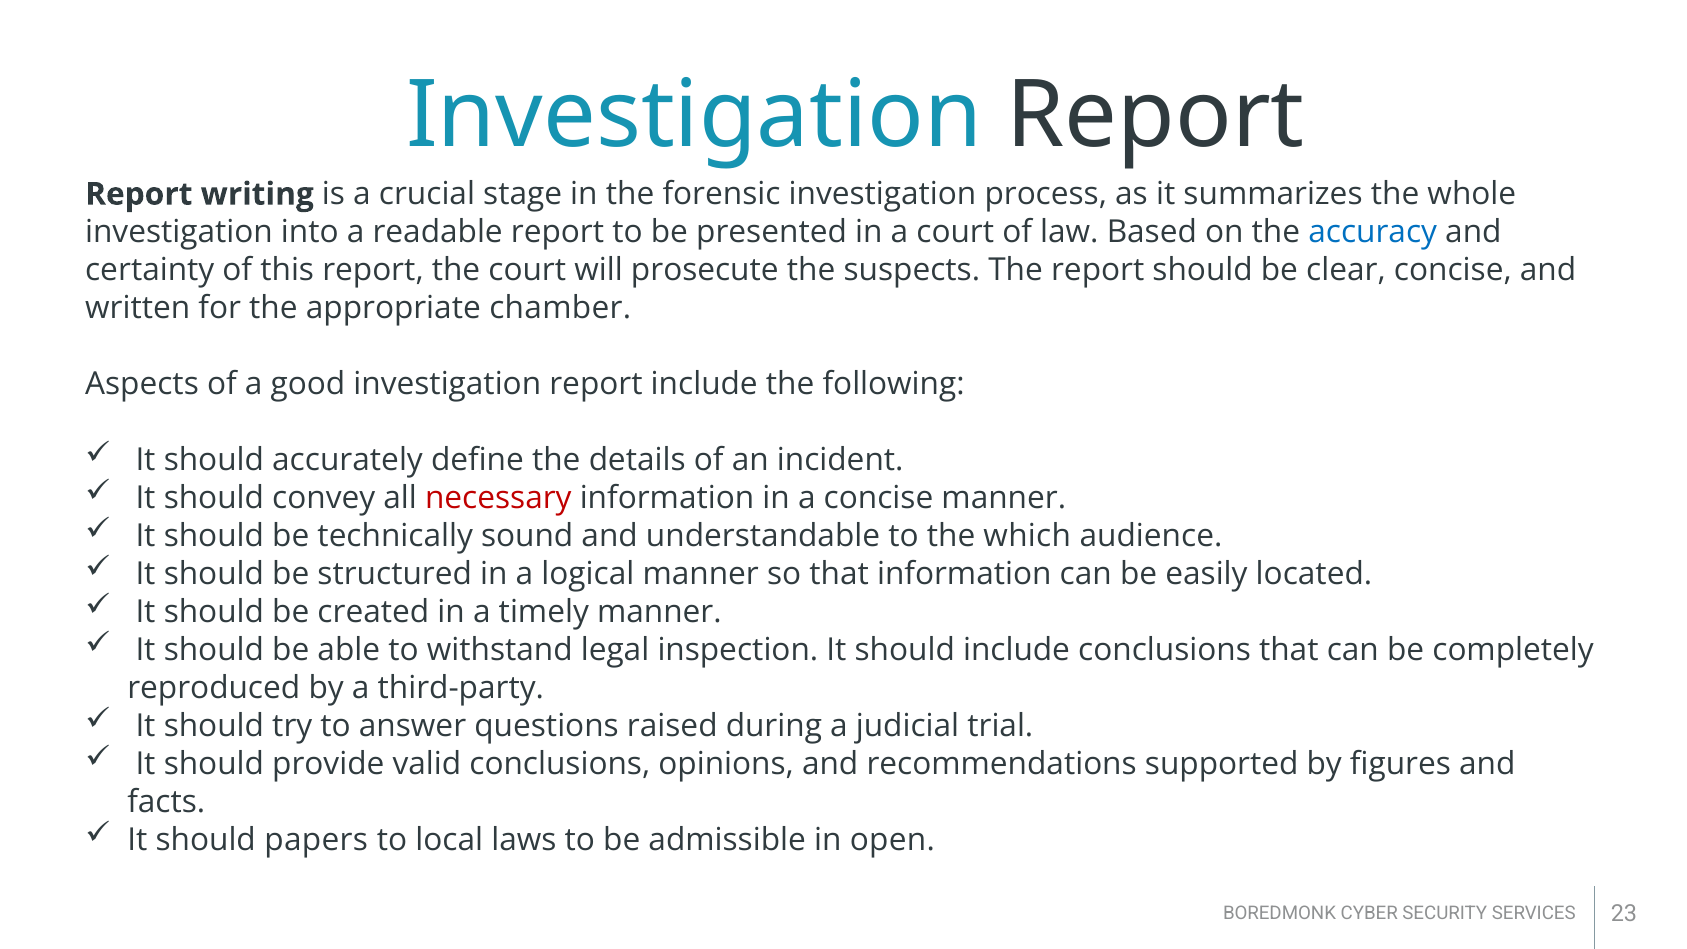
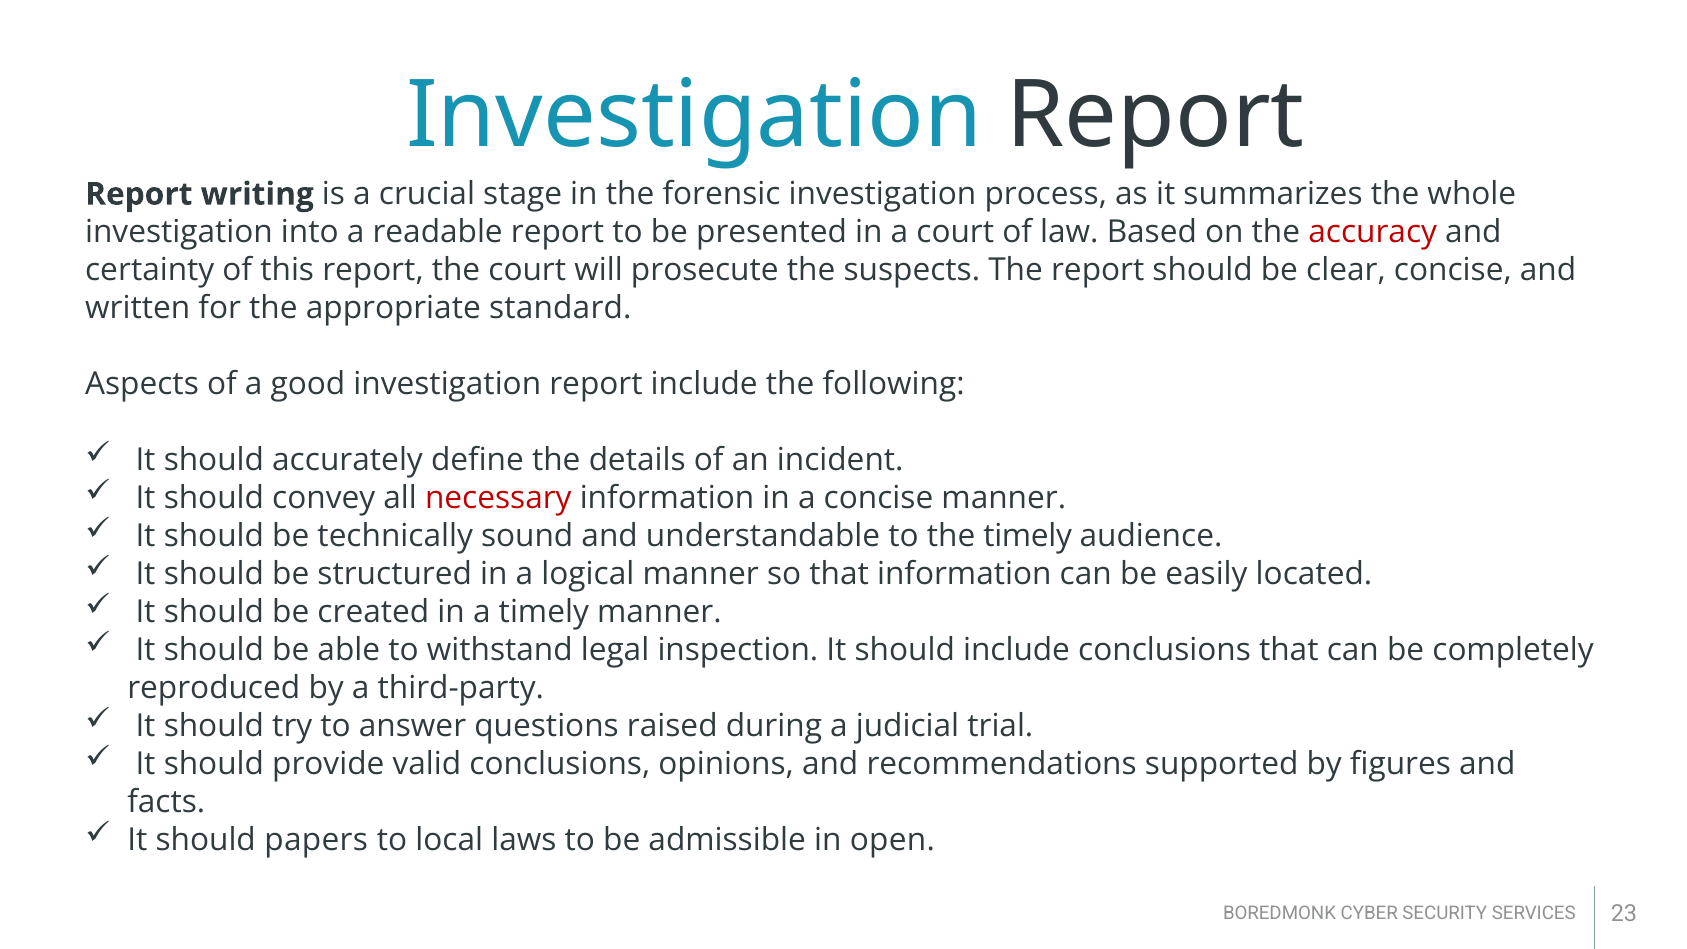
accuracy colour: blue -> red (1373, 232)
chamber: chamber -> standard (560, 308)
the which: which -> timely (1028, 536)
